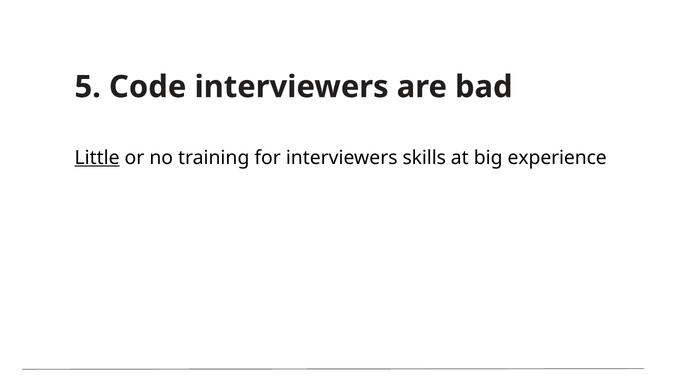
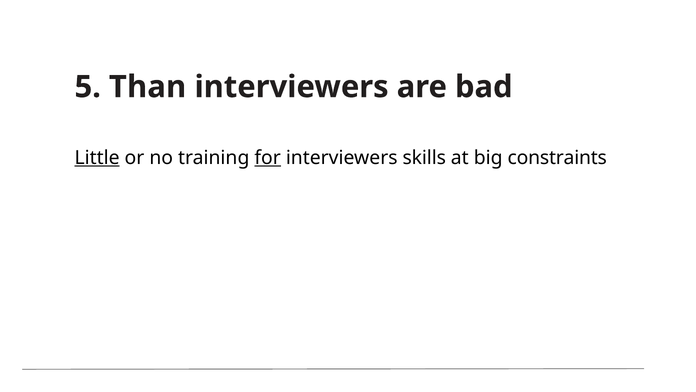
Code: Code -> Than (148, 87)
for underline: none -> present (268, 158)
experience: experience -> constraints (557, 158)
